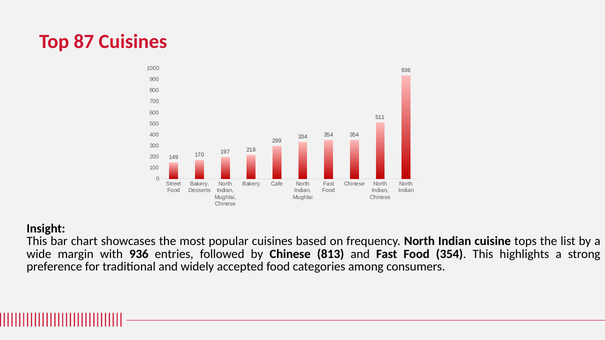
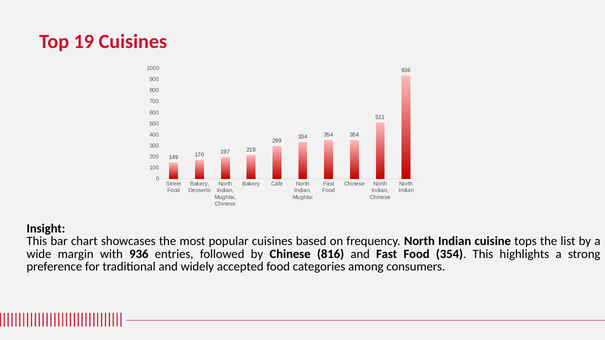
87: 87 -> 19 (84, 42)
813: 813 -> 816 (331, 254)
